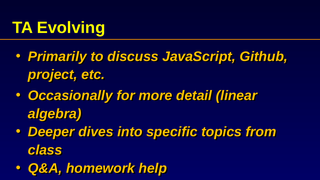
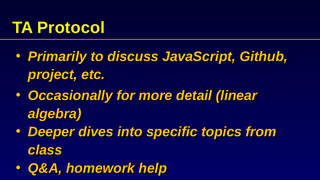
Evolving: Evolving -> Protocol (71, 28)
